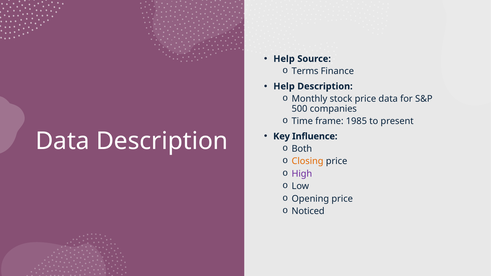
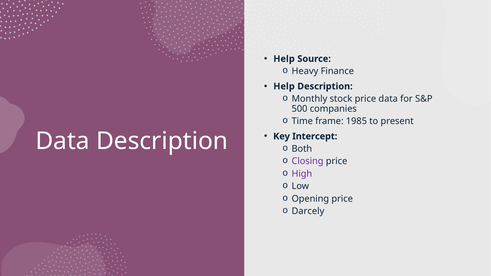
Terms: Terms -> Heavy (305, 71)
Influence: Influence -> Intercept (315, 136)
Closing colour: orange -> purple (308, 161)
Noticed: Noticed -> Darcely (308, 211)
